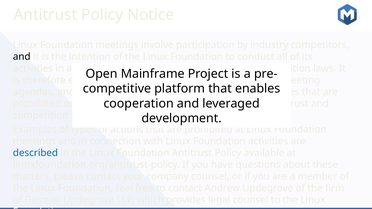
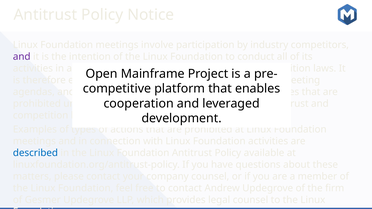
and colour: black -> purple (22, 57)
